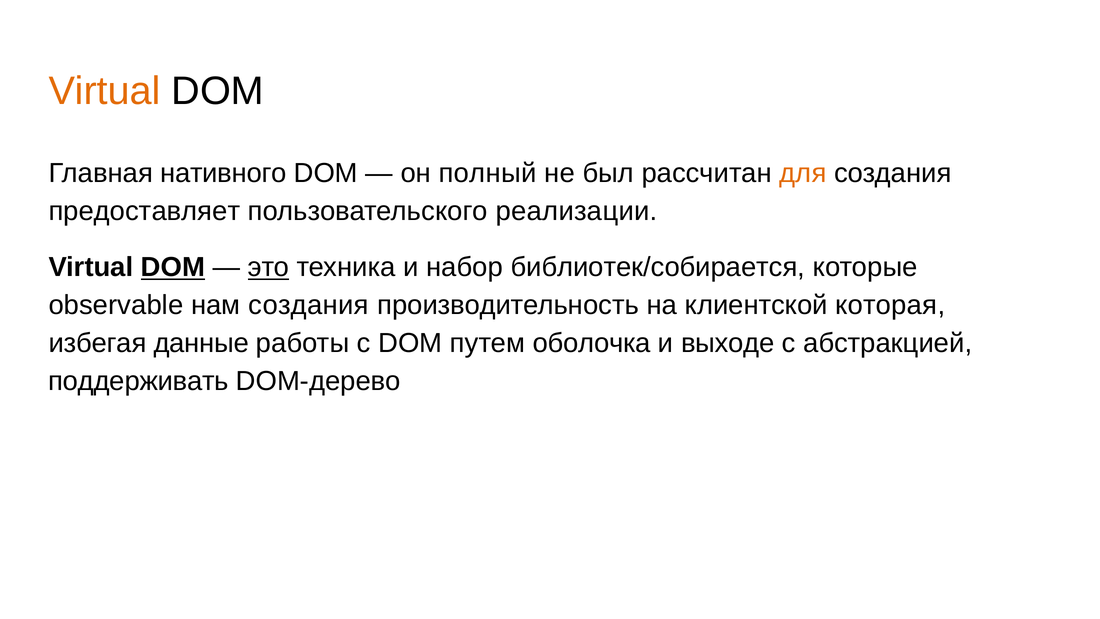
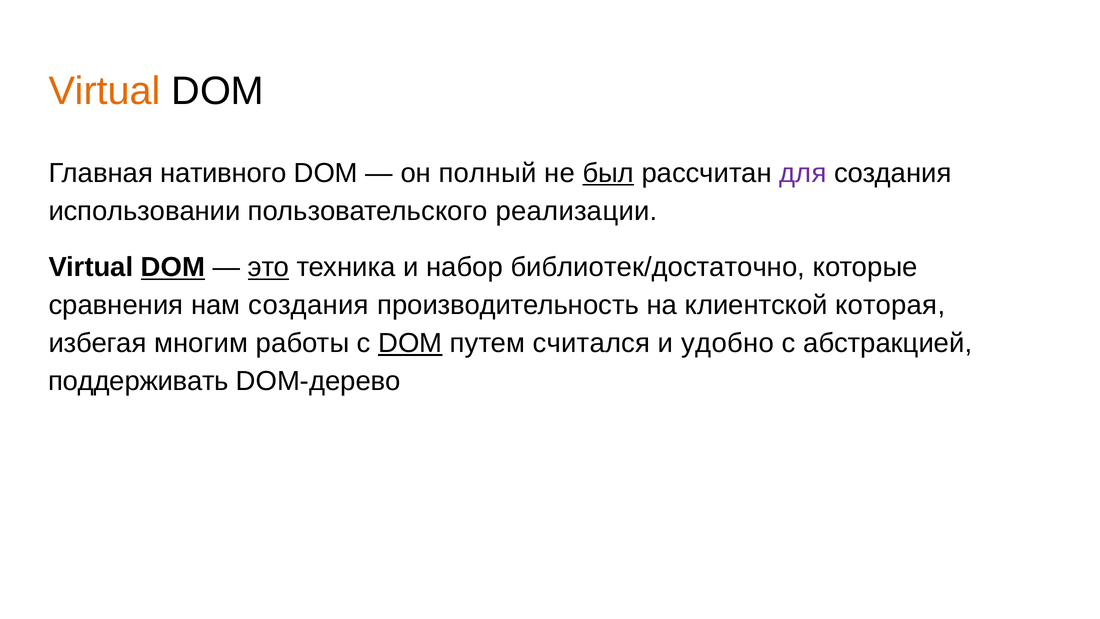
был underline: none -> present (608, 173)
для colour: orange -> purple (803, 173)
предоставляет: предоставляет -> использовании (144, 211)
библиотек/собирается: библиотек/собирается -> библиотек/достаточно (658, 267)
observable: observable -> сравнения (116, 305)
данные: данные -> многим (201, 343)
DOM underline: none -> present (410, 343)
оболочка: оболочка -> считался (591, 343)
выходе: выходе -> удобно (727, 343)
